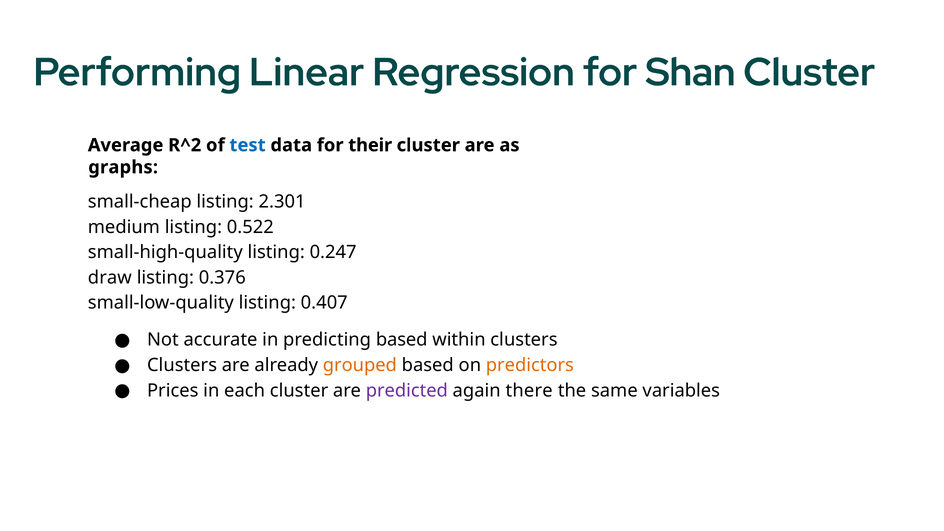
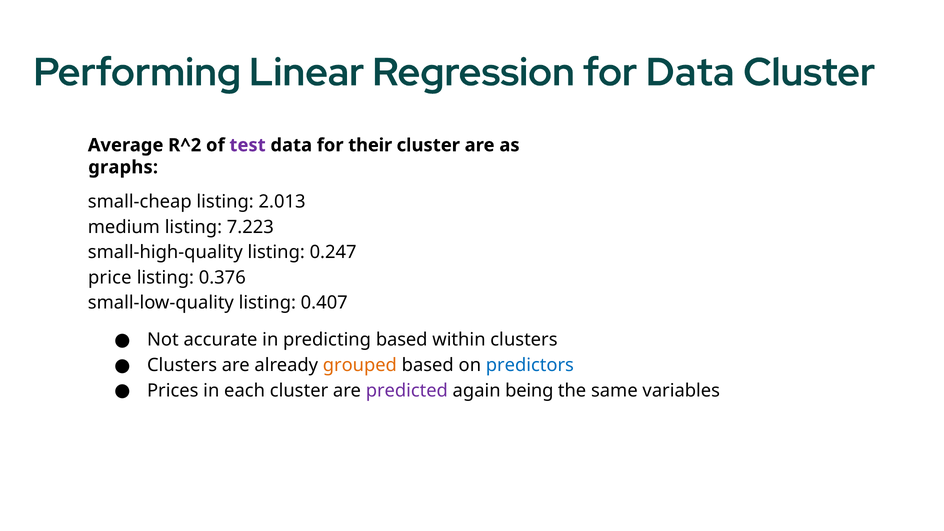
for Shan: Shan -> Data (690, 72)
test colour: blue -> purple (248, 145)
2.301: 2.301 -> 2.013 (282, 202)
0.522: 0.522 -> 7.223 (250, 227)
draw: draw -> price (110, 278)
predictors colour: orange -> blue (530, 365)
there: there -> being (529, 391)
